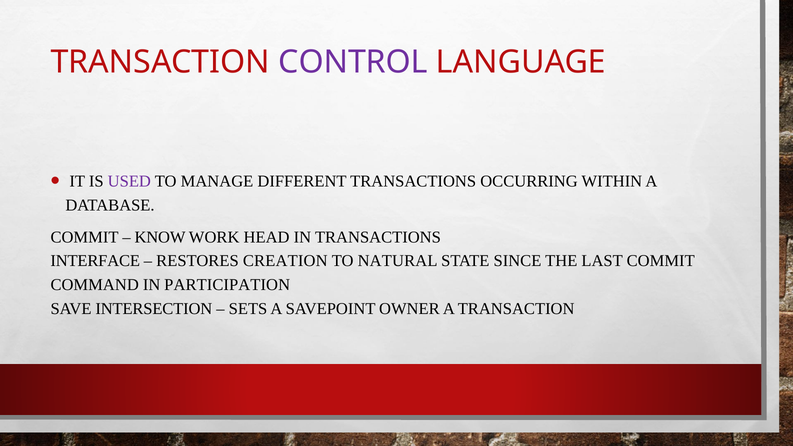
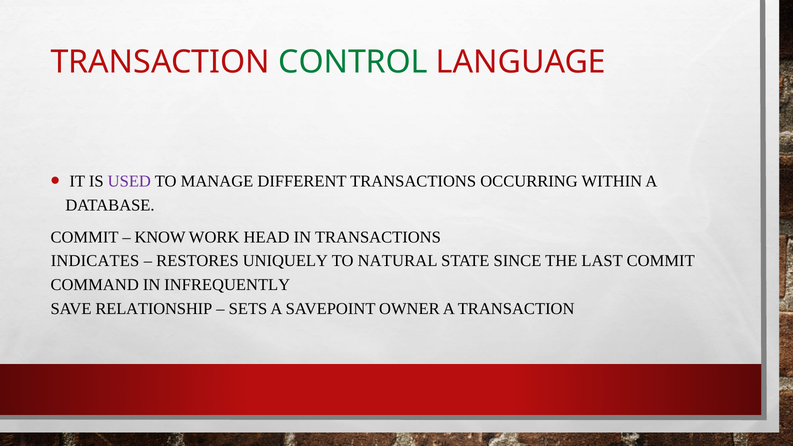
CONTROL colour: purple -> green (353, 62)
INTERFACE: INTERFACE -> INDICATES (95, 261)
CREATION: CREATION -> UNIQUELY (285, 261)
PARTICIPATION: PARTICIPATION -> INFREQUENTLY (227, 285)
INTERSECTION: INTERSECTION -> RELATIONSHIP (154, 309)
